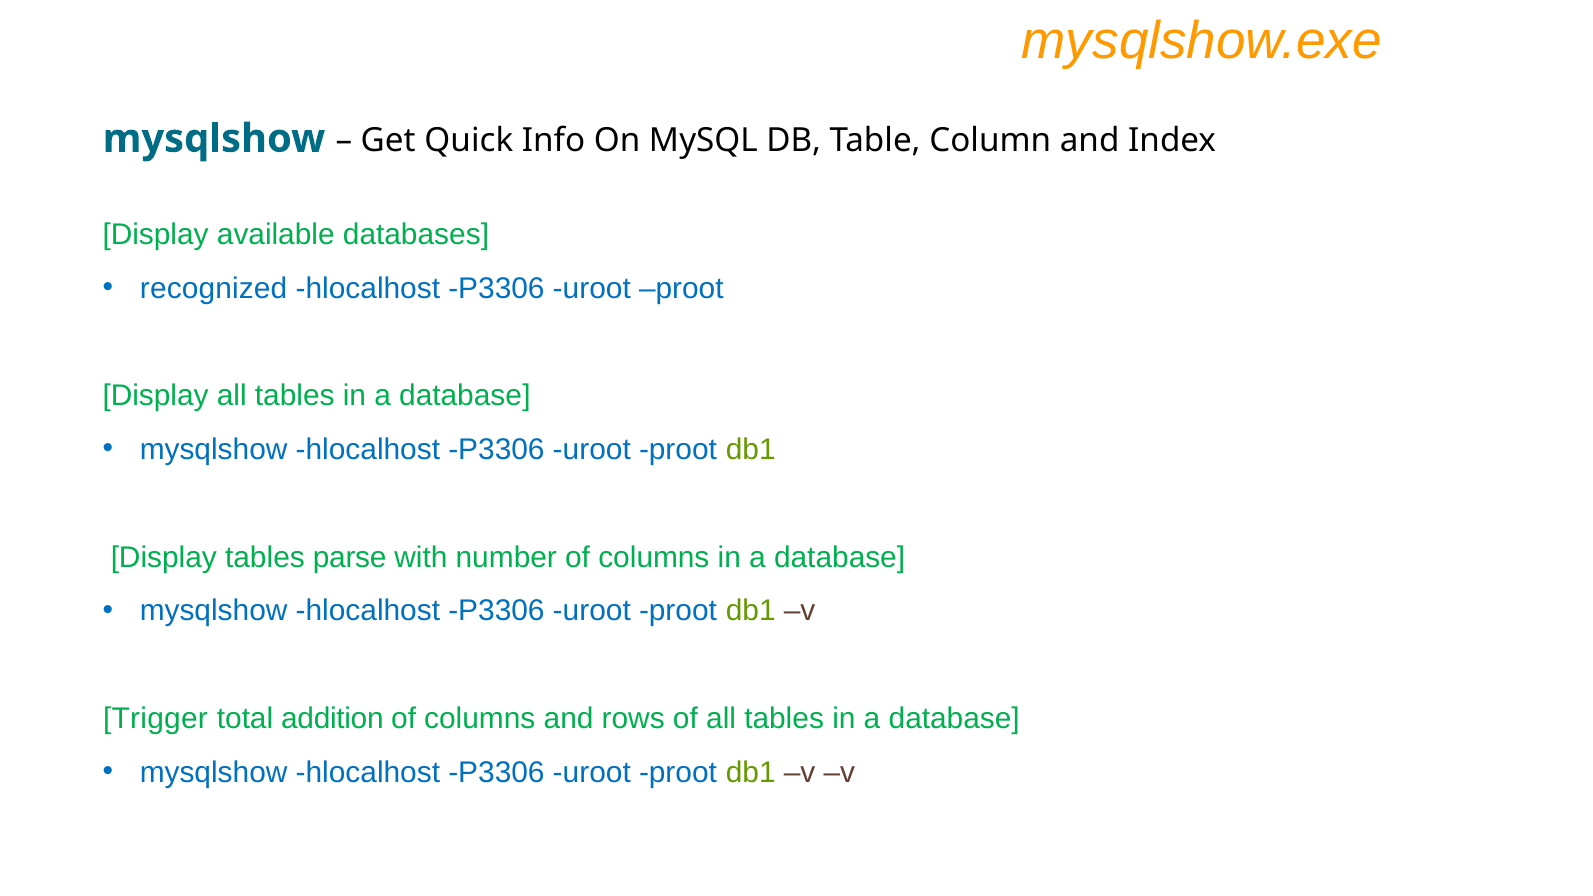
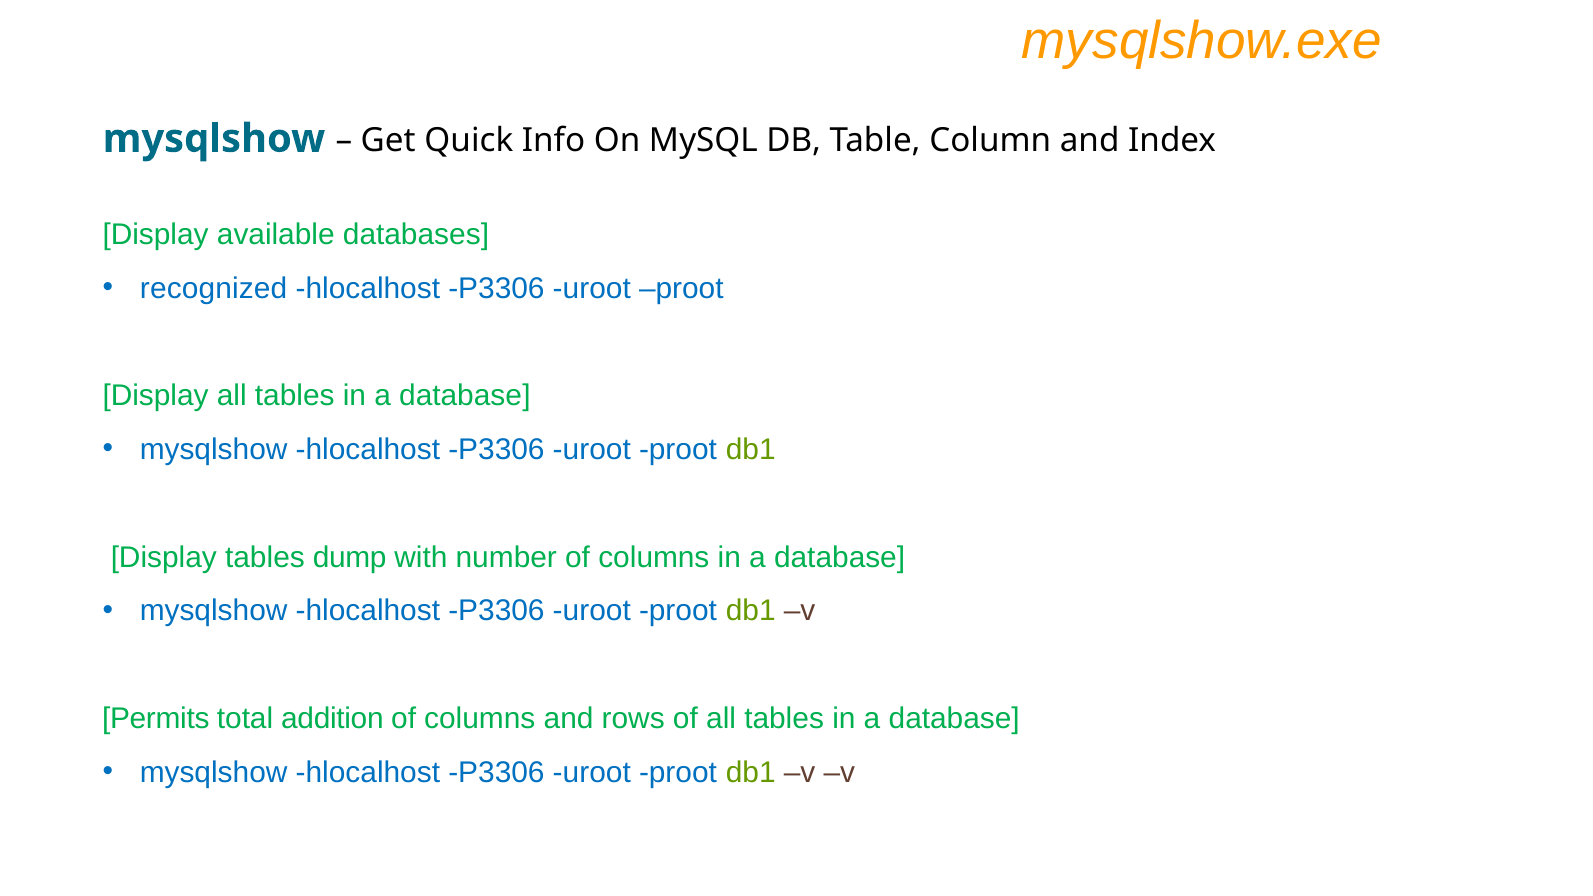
parse: parse -> dump (350, 557)
Trigger: Trigger -> Permits (156, 719)
